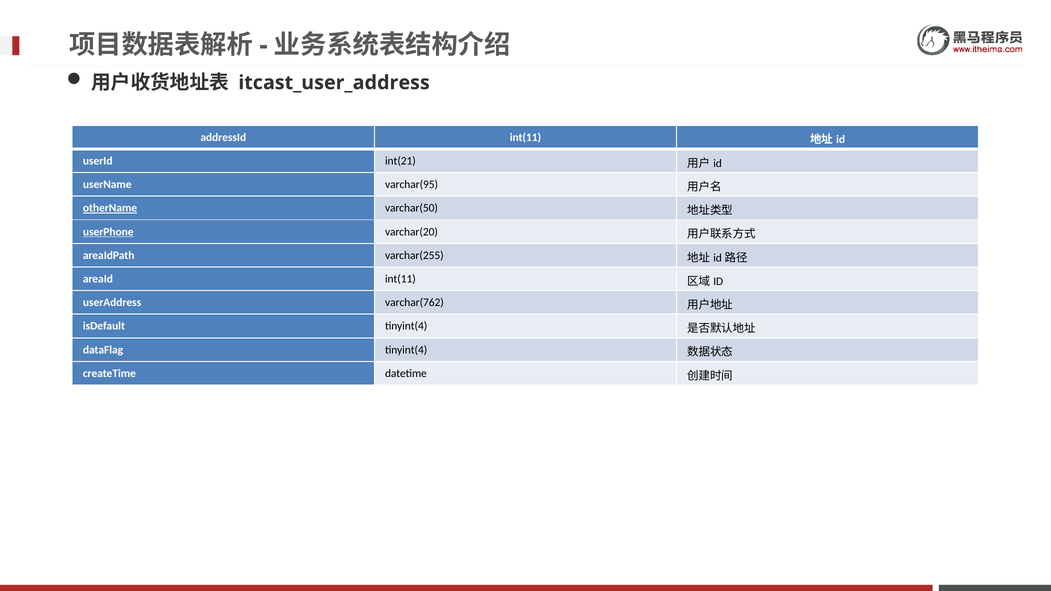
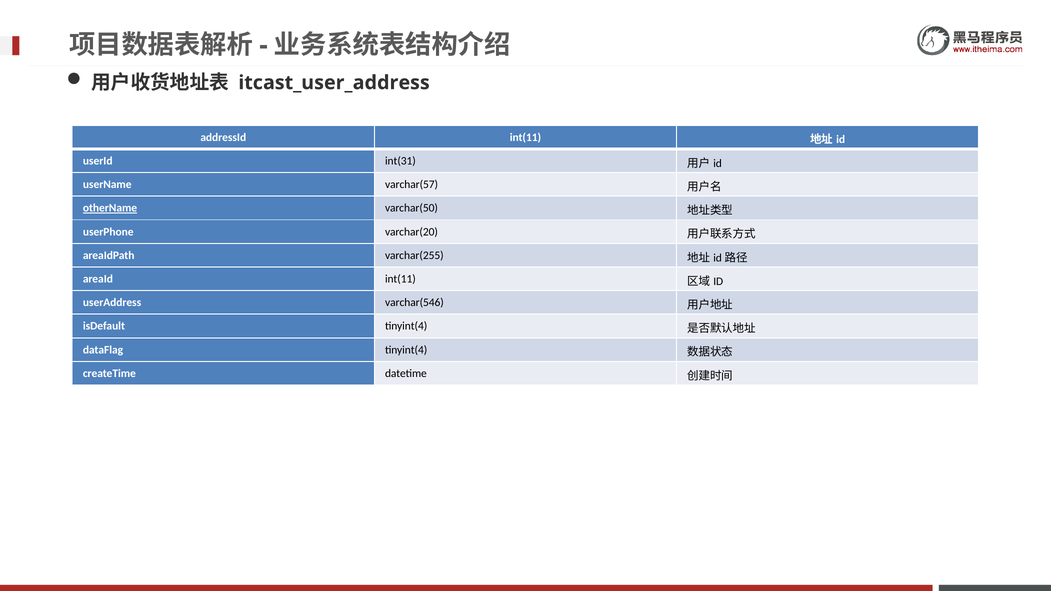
int(21: int(21 -> int(31 (400, 161)
varchar(95: varchar(95 -> varchar(57 (412, 185)
userPhone underline: present -> none (108, 232)
varchar(762: varchar(762 -> varchar(546 (414, 303)
